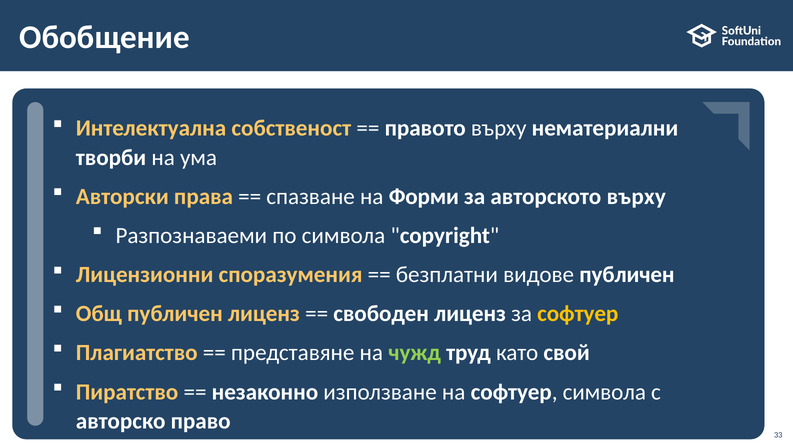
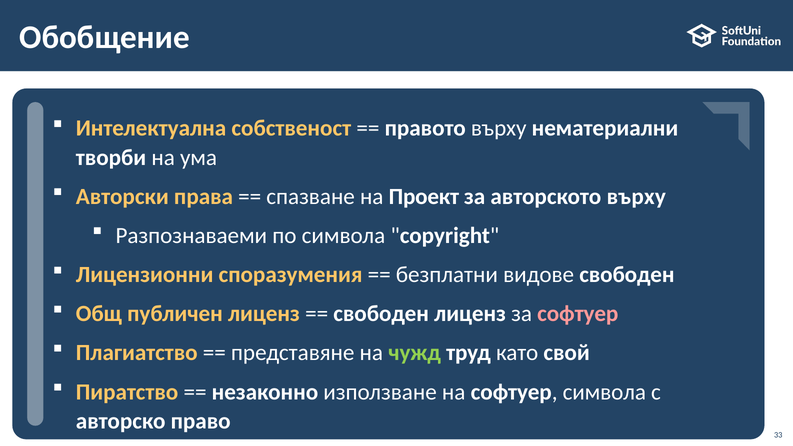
Форми: Форми -> Проект (424, 197)
видове публичен: публичен -> свободен (627, 275)
софтуер colour: yellow -> pink (578, 314)
